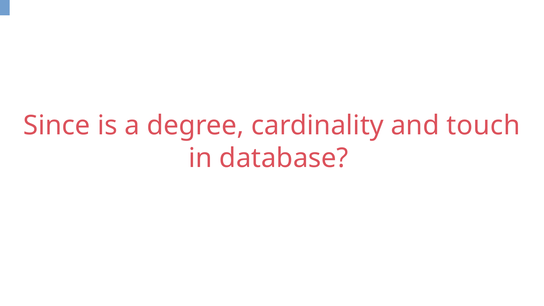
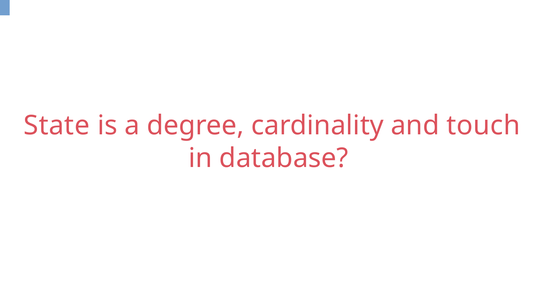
Since: Since -> State (57, 126)
